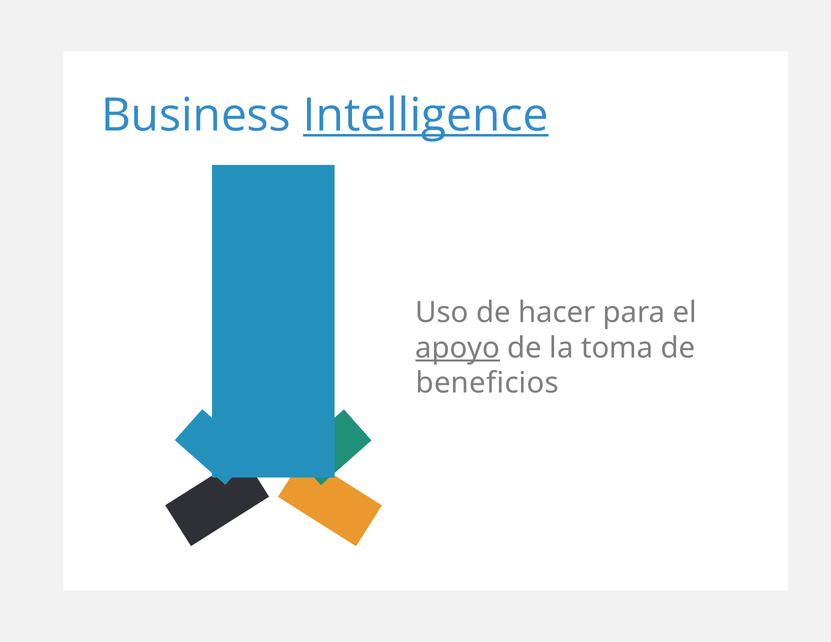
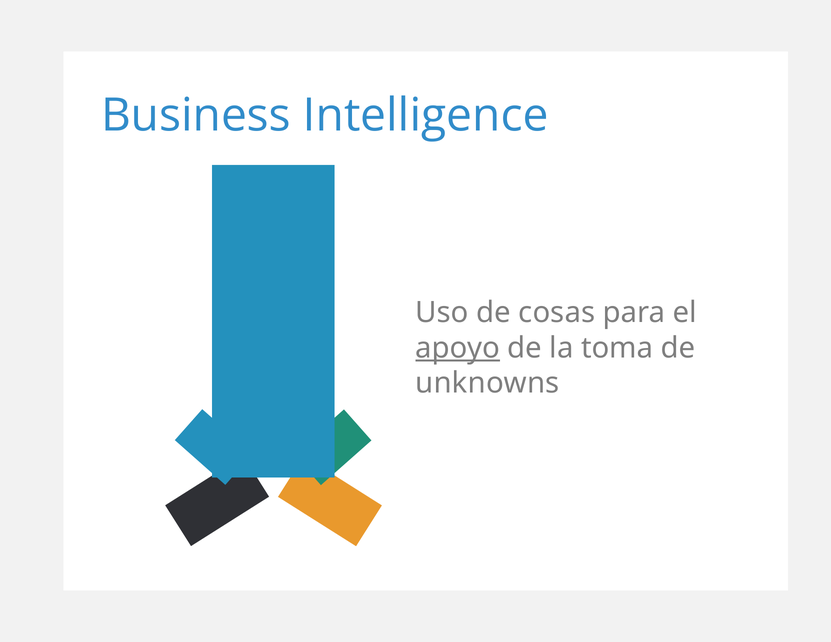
Intelligence underline: present -> none (426, 115)
hacer: hacer -> cosas (557, 313)
beneficios: beneficios -> unknowns (487, 383)
